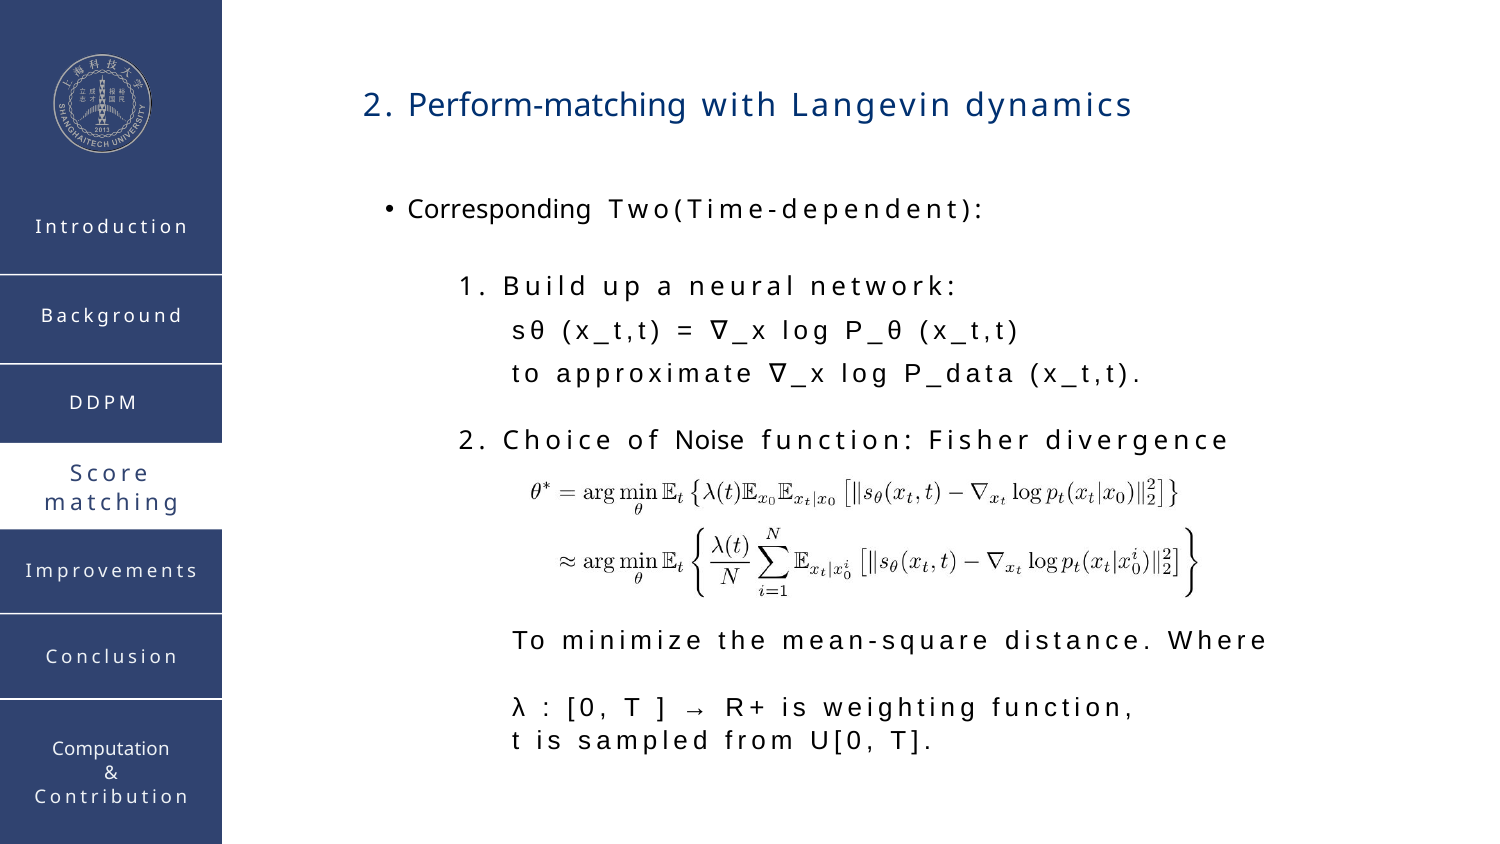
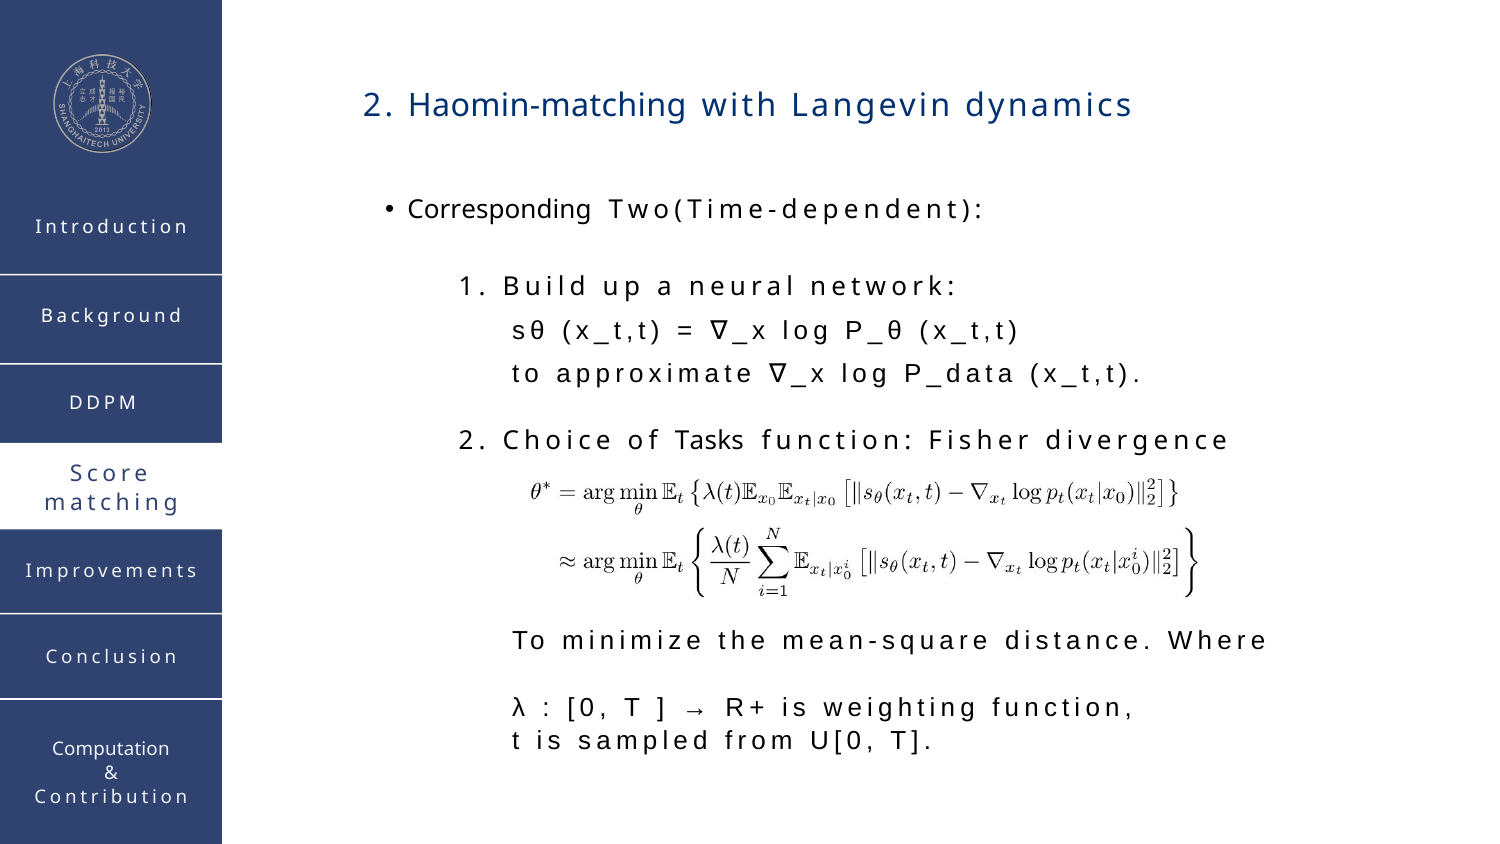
Perform-matching: Perform-matching -> Haomin-matching (547, 106)
Noise: Noise -> Tasks (709, 441)
